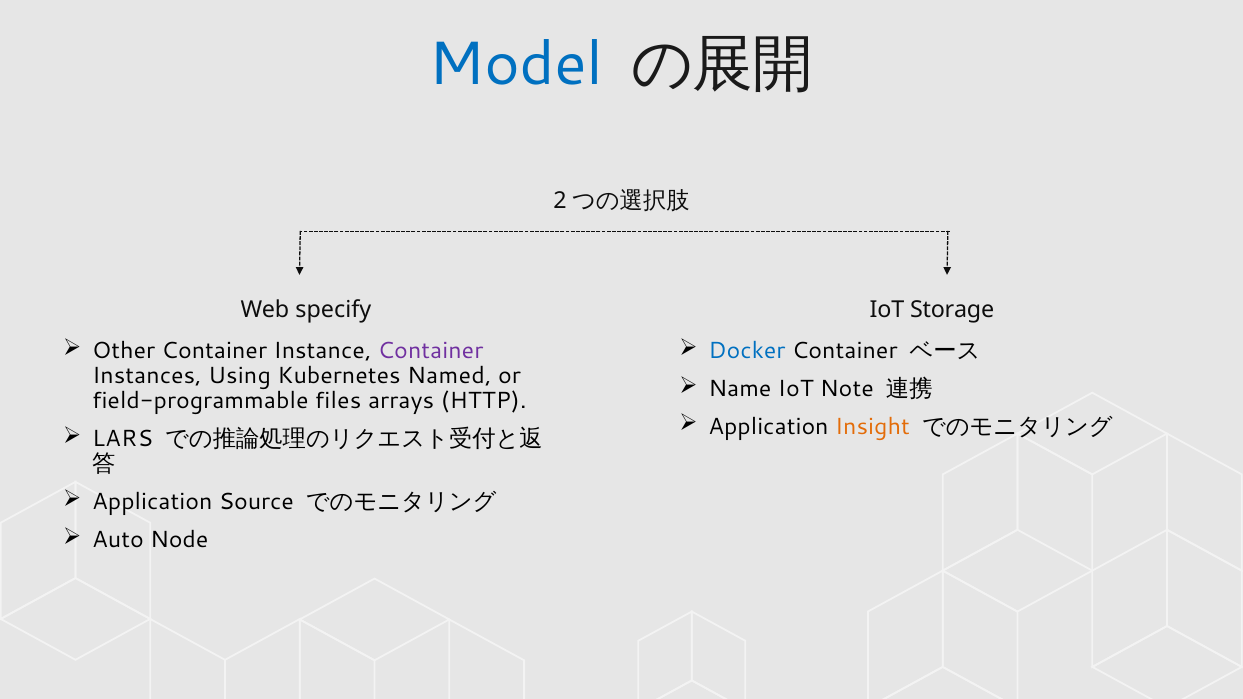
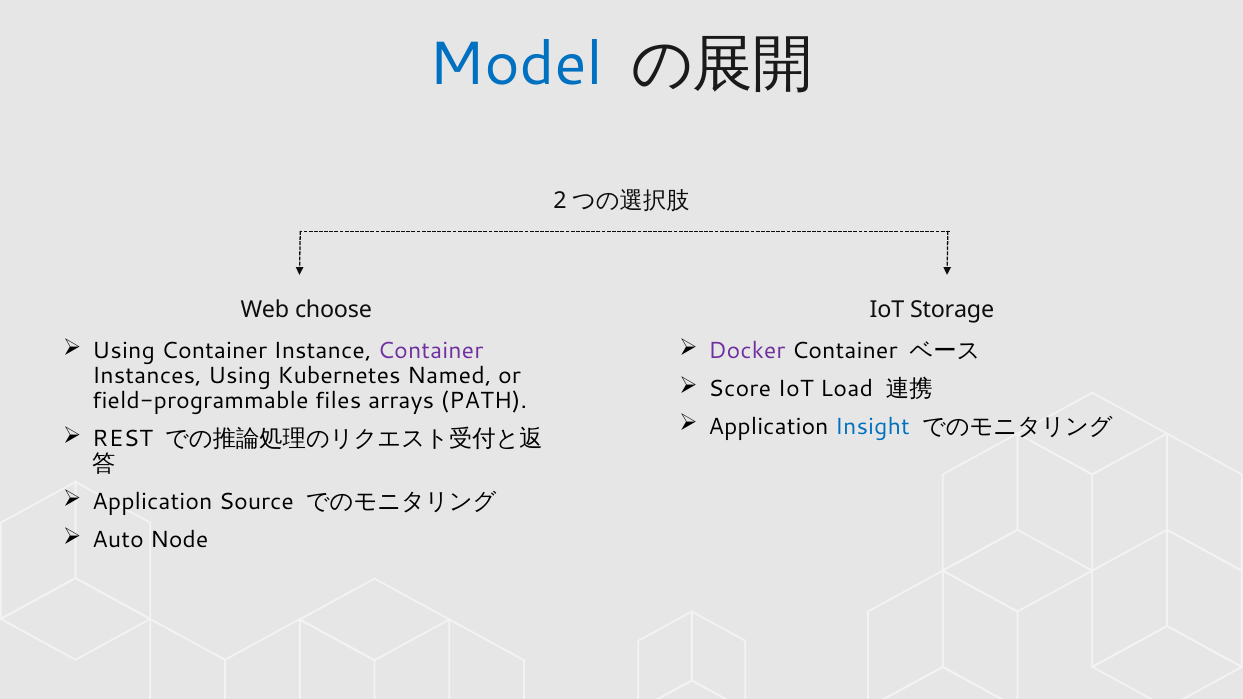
specify: specify -> choose (333, 310)
Other: Other -> Using (124, 351)
Docker colour: blue -> purple (747, 351)
Name: Name -> Score (740, 389)
Note: Note -> Load (847, 389)
HTTP: HTTP -> PATH (484, 401)
Insight colour: orange -> blue (872, 427)
LARS: LARS -> REST (123, 439)
